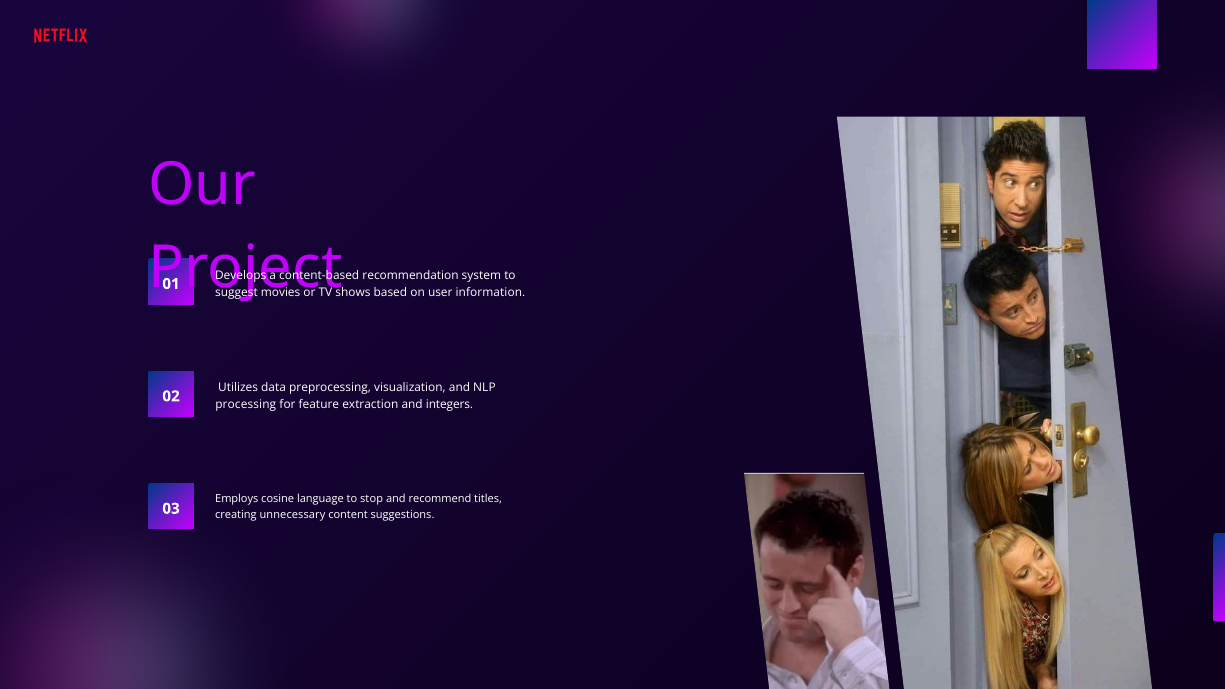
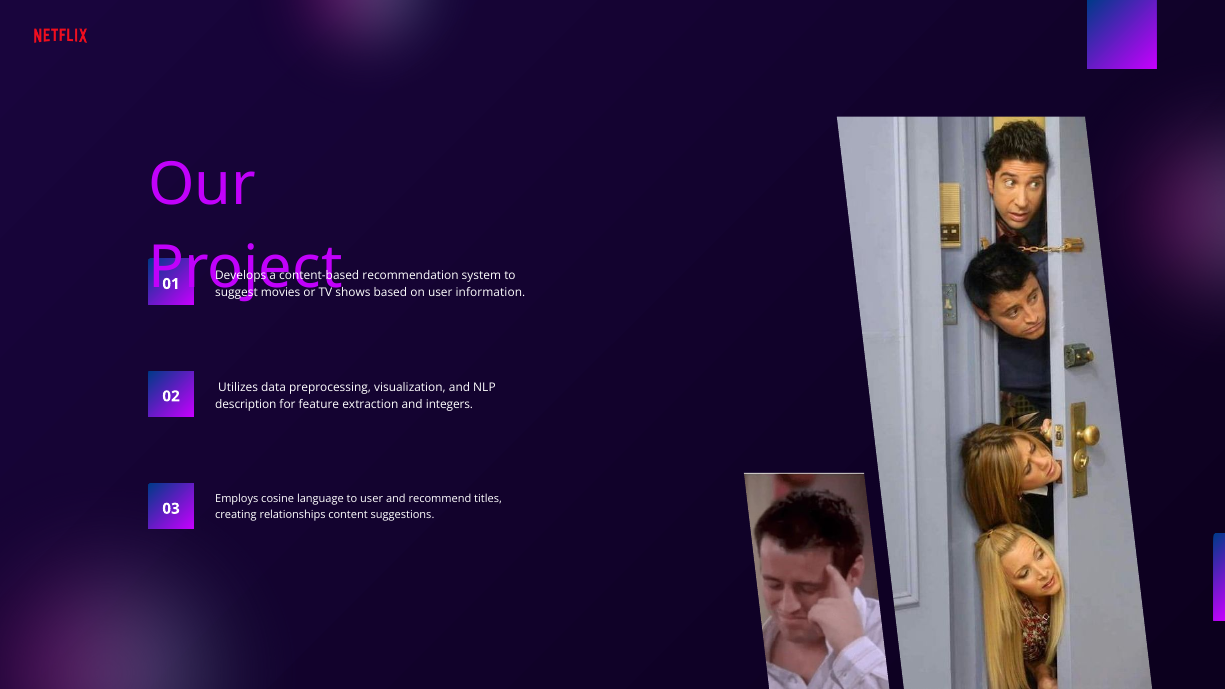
processing: processing -> description (246, 404)
to stop: stop -> user (372, 499)
unnecessary: unnecessary -> relationships (293, 515)
